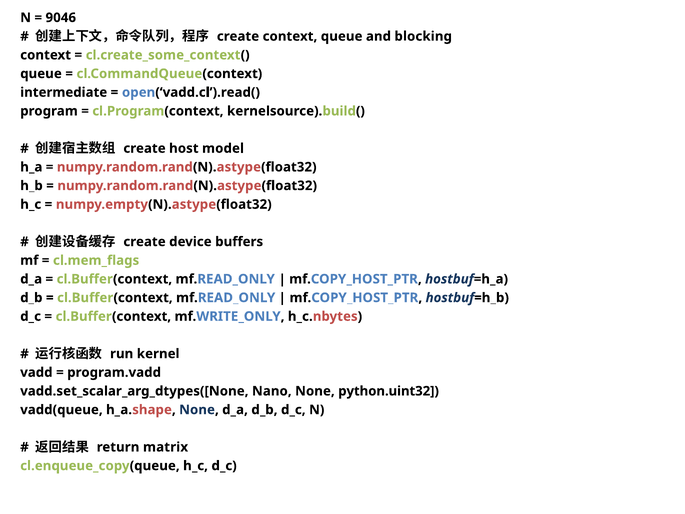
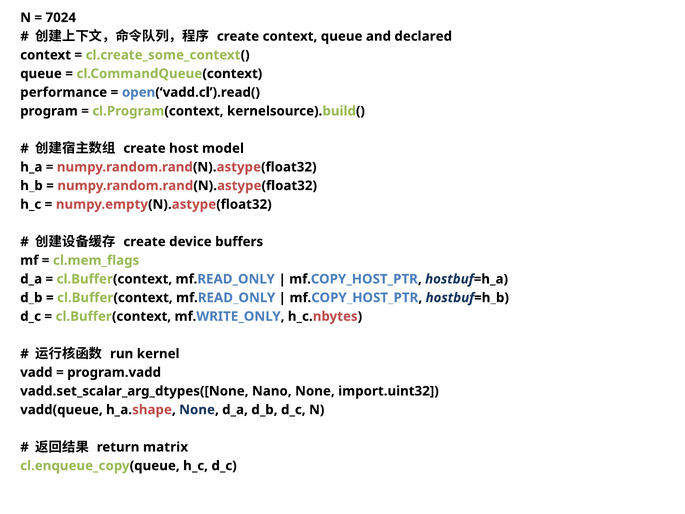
9046: 9046 -> 7024 (61, 18)
blocking: blocking -> declared (423, 36)
intermediate: intermediate -> performance (64, 92)
python.uint32: python.uint32 -> import.uint32 (389, 391)
